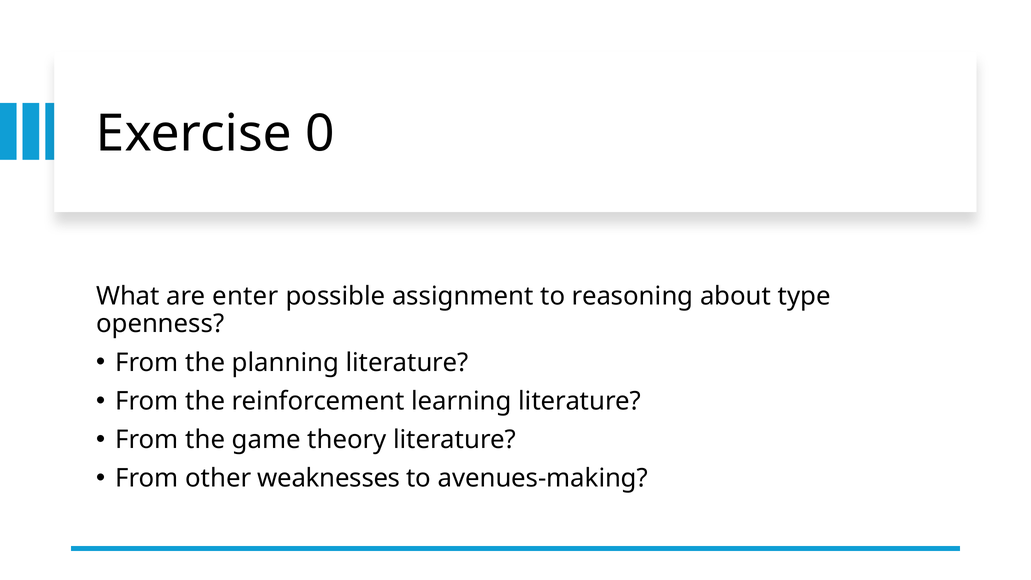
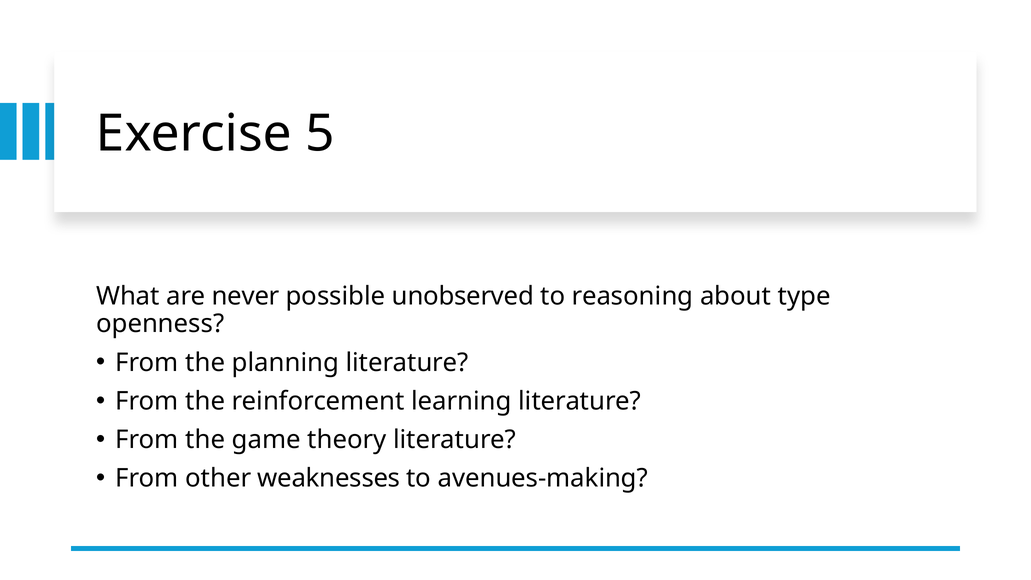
0: 0 -> 5 (320, 134)
enter: enter -> never (246, 296)
assignment: assignment -> unobserved (463, 296)
